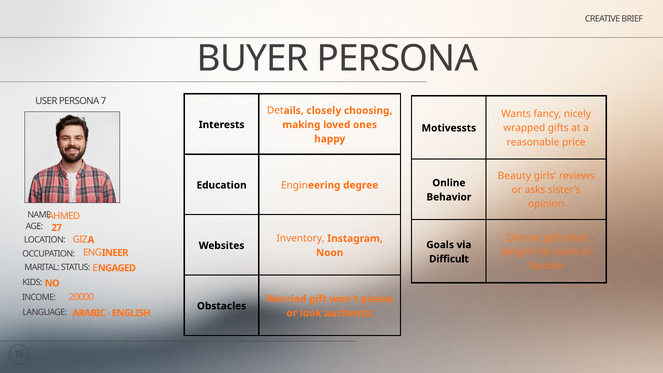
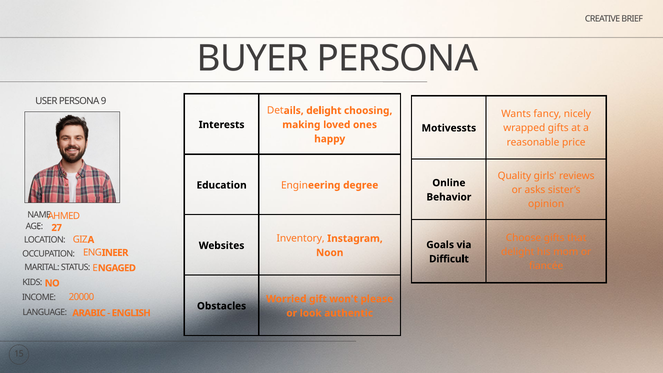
7: 7 -> 9 (104, 101)
closely: closely -> delight (324, 111)
Beauty: Beauty -> Quality (514, 176)
